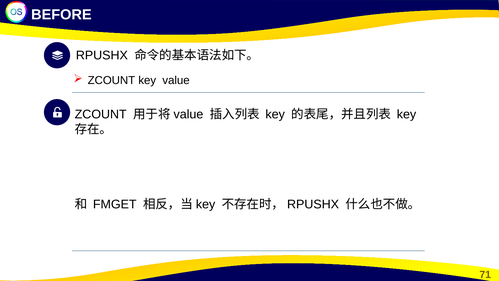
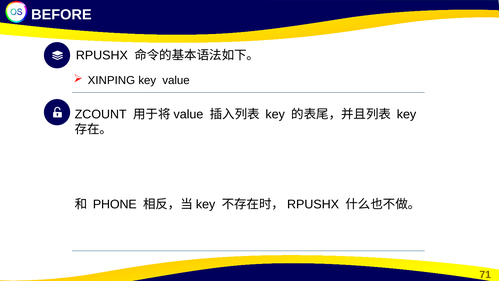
ZCOUNT: ZCOUNT -> XINPING (111, 80)
FMGET: FMGET -> PHONE (115, 204)
